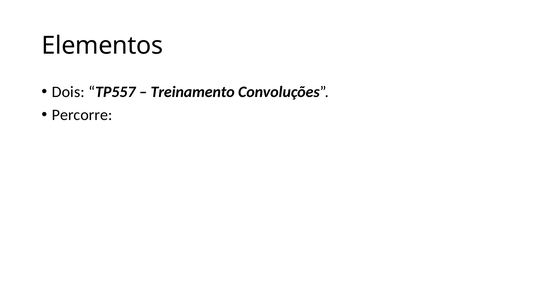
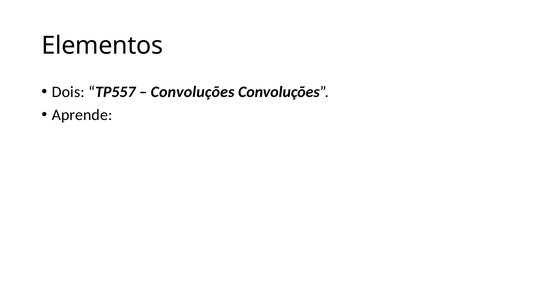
Treinamento: Treinamento -> Convoluções (193, 92)
Percorre: Percorre -> Aprende (82, 115)
